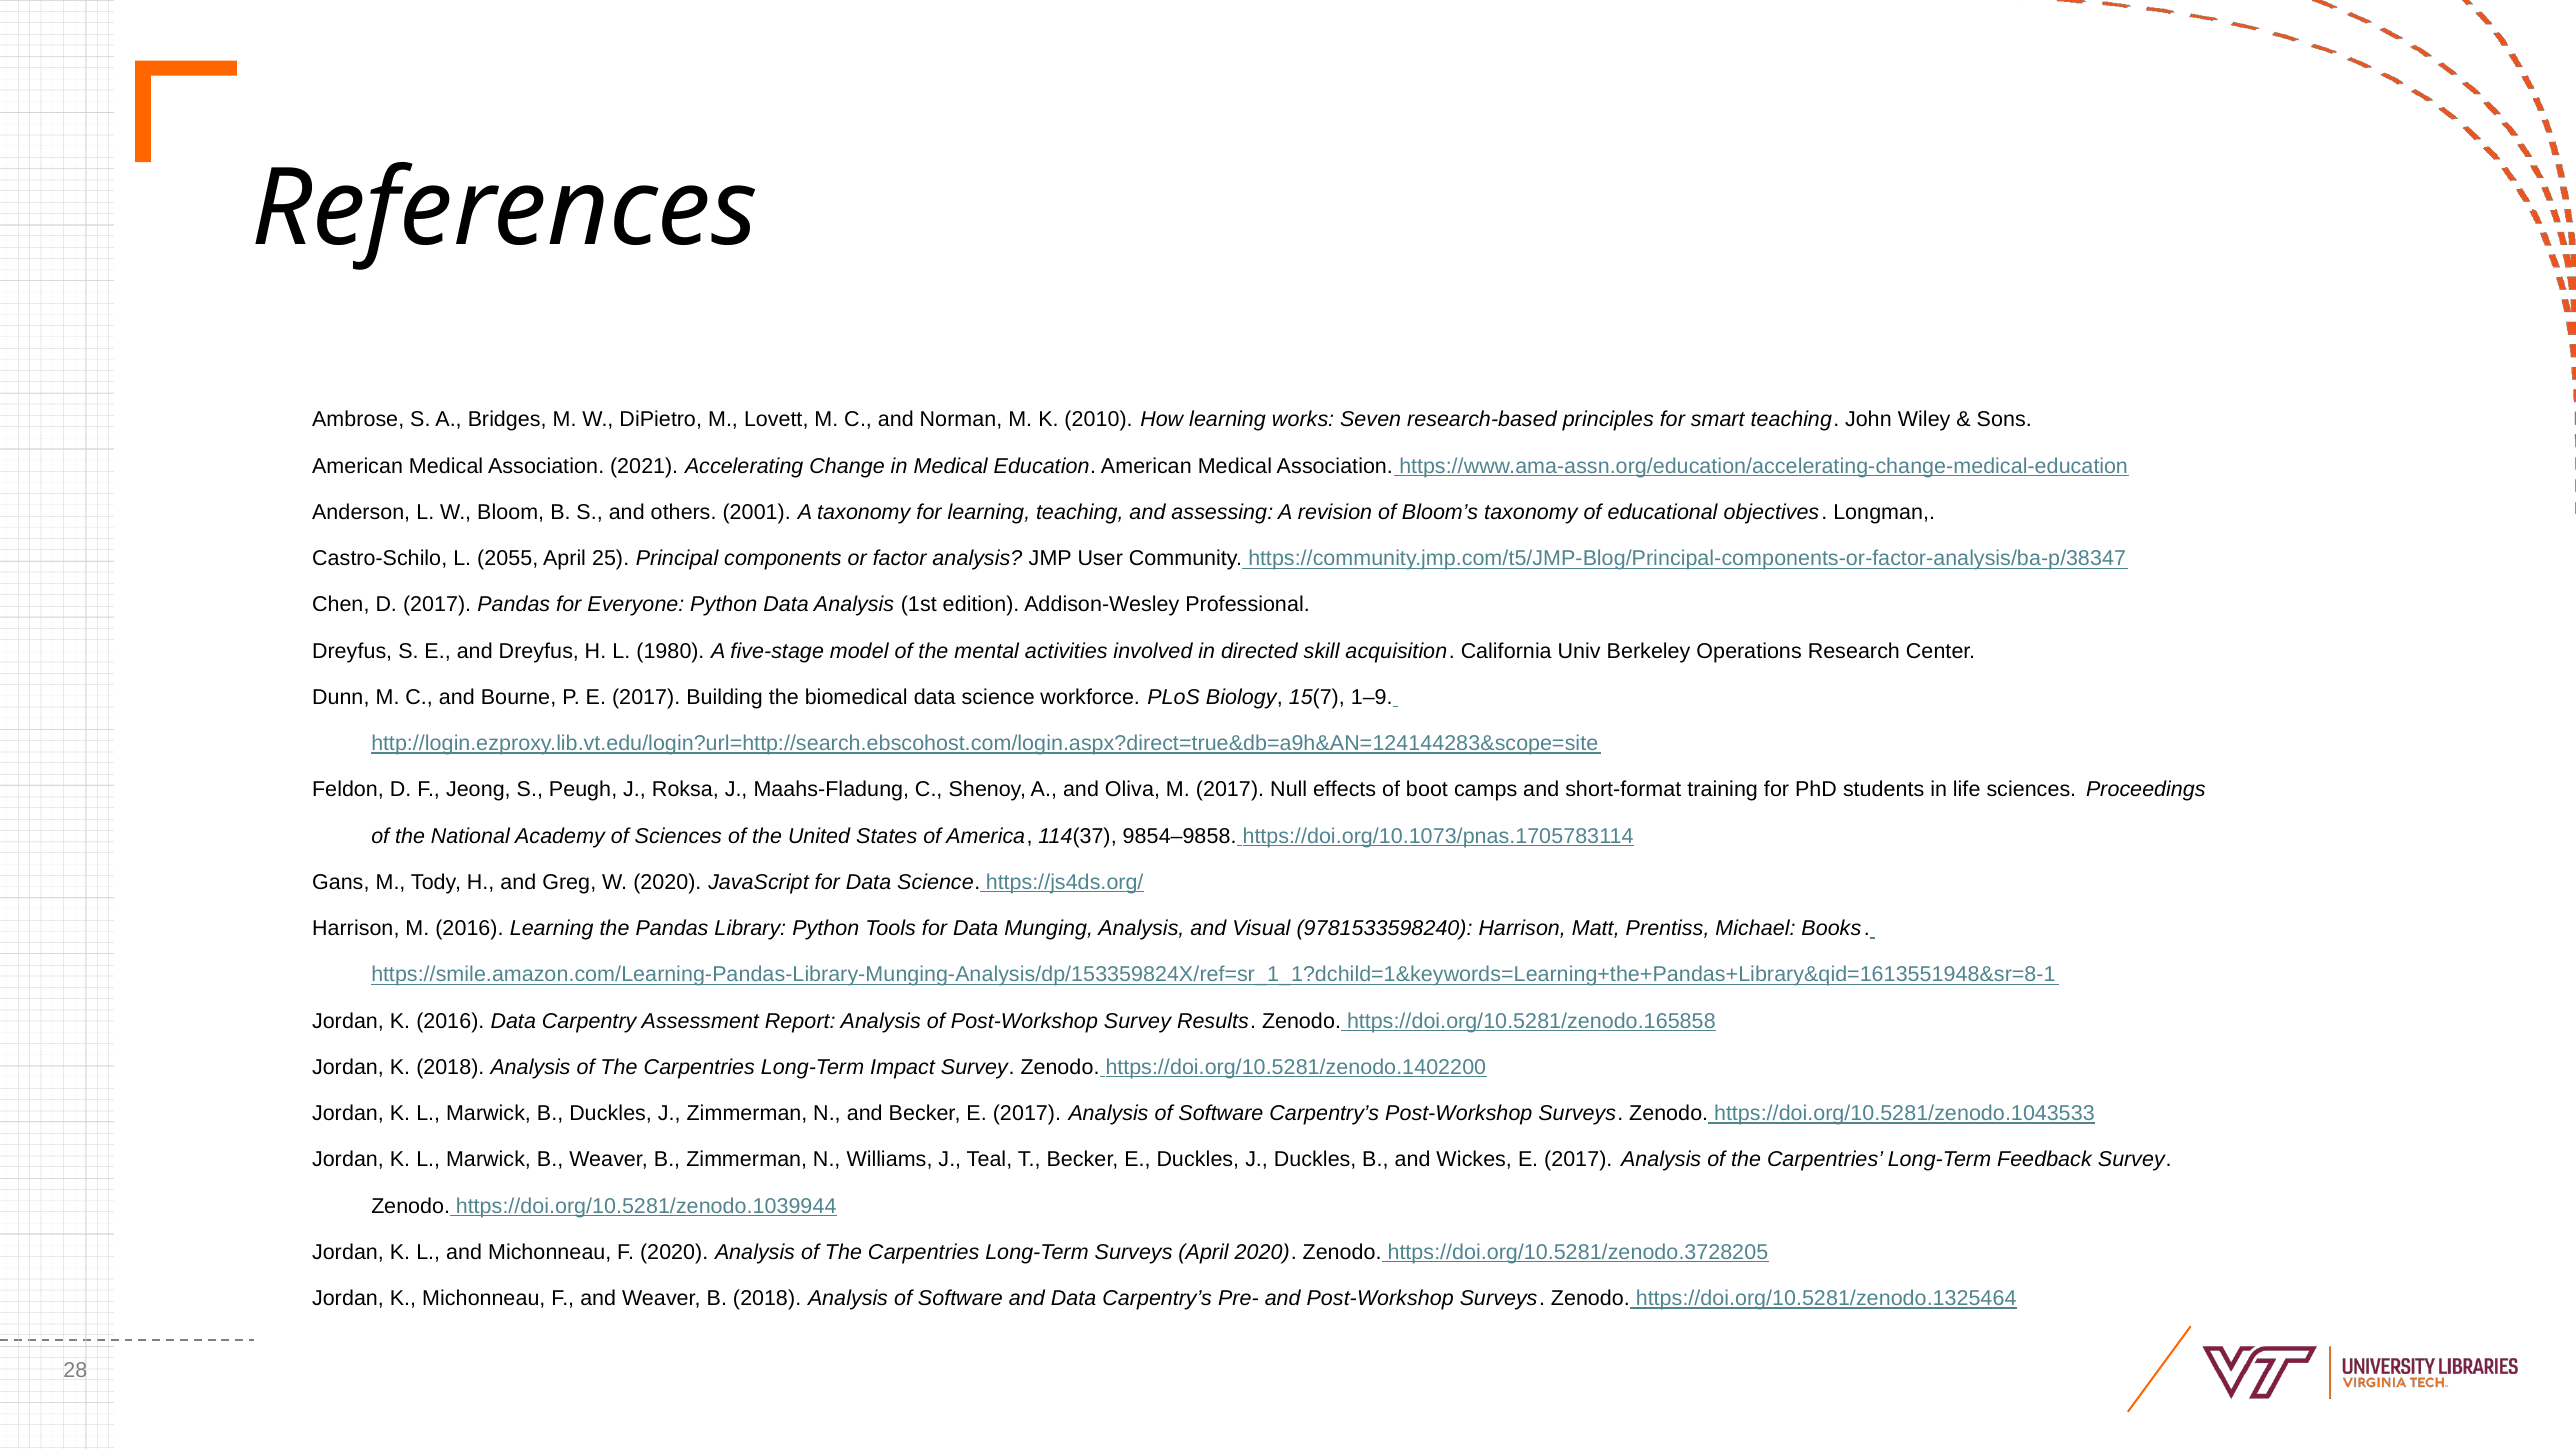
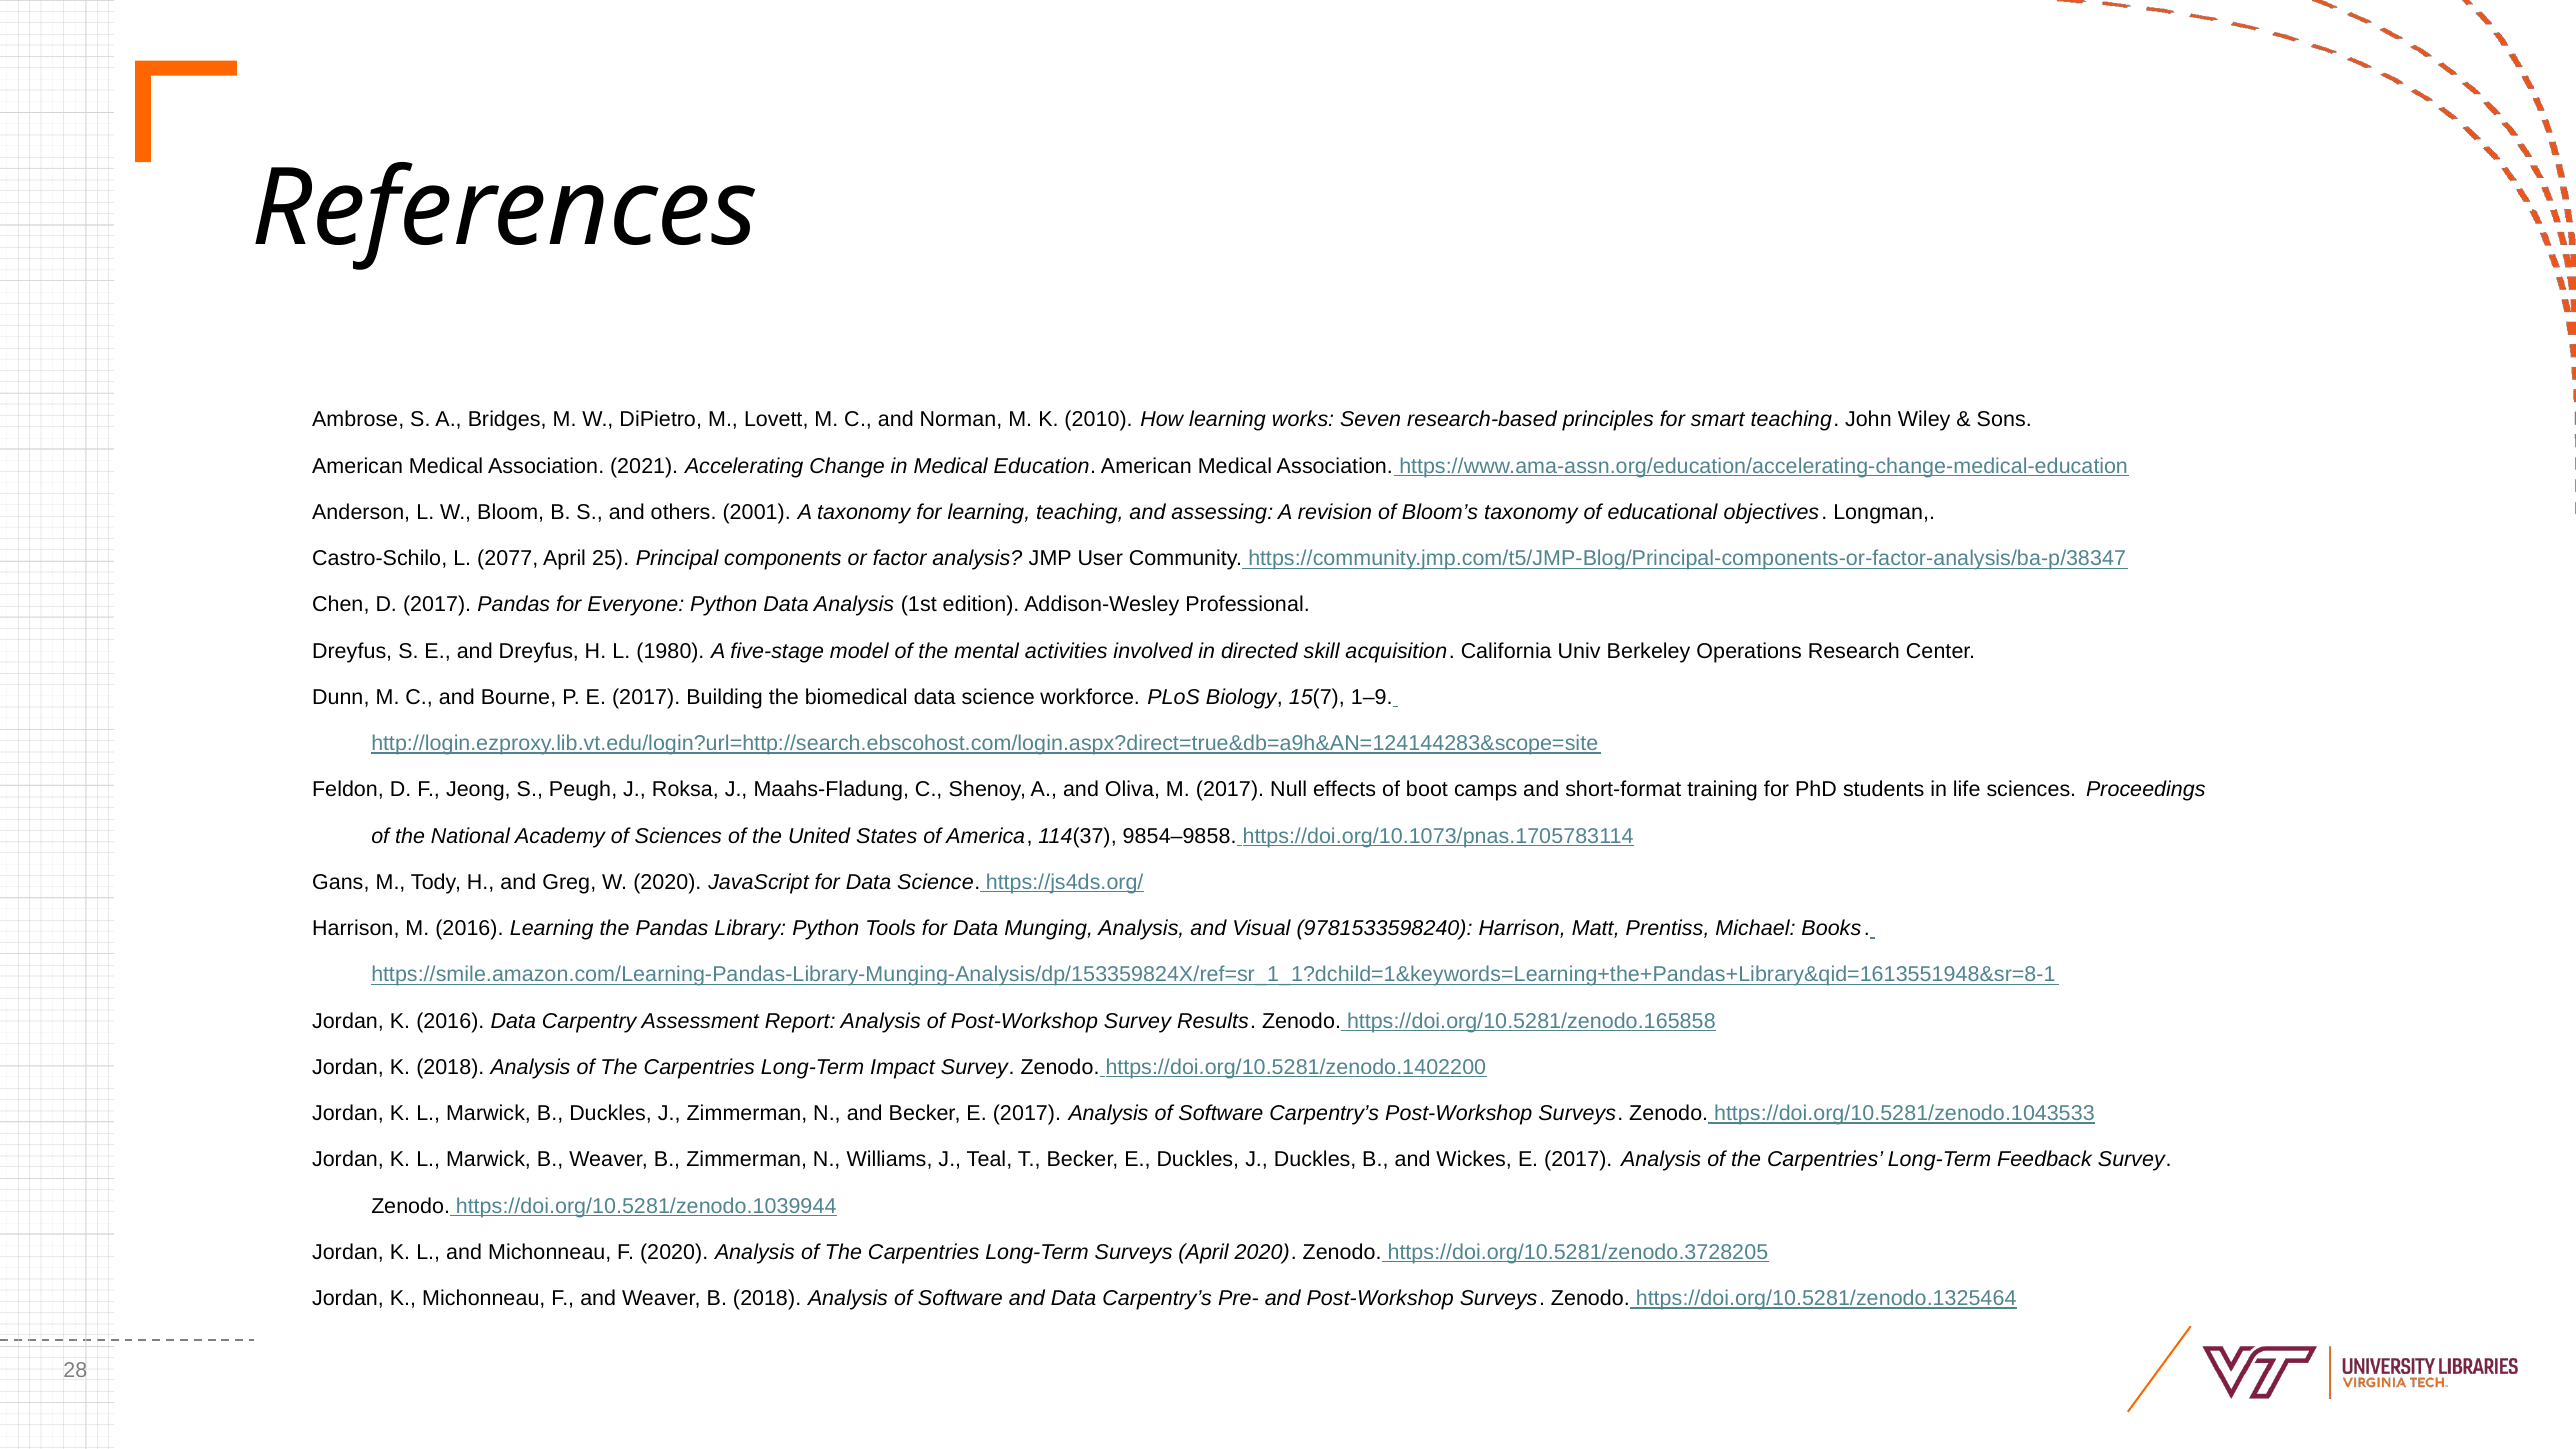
2055: 2055 -> 2077 (508, 559)
